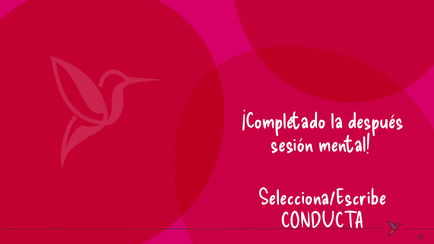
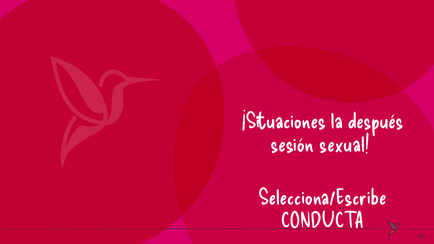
¡Completado: ¡Completado -> ¡Situaciones (284, 121)
mental: mental -> sexual (344, 145)
